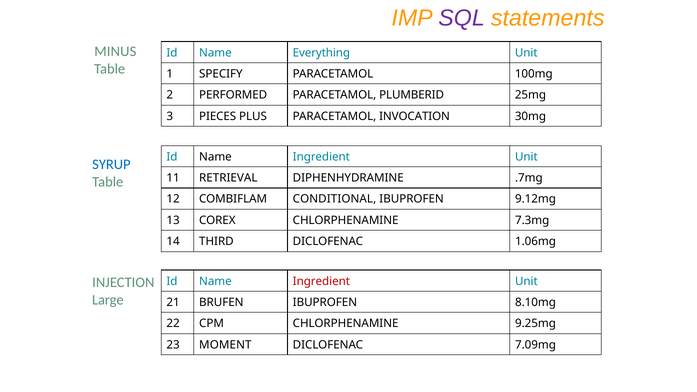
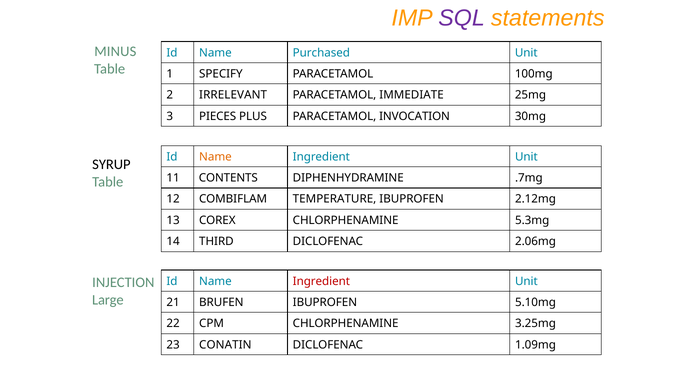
Everything: Everything -> Purchased (321, 53)
PERFORMED: PERFORMED -> IRRELEVANT (233, 95)
PLUMBERID: PLUMBERID -> IMMEDIATE (412, 95)
Name colour: black -> orange (215, 157)
SYRUP colour: blue -> black (111, 165)
RETRIEVAL: RETRIEVAL -> CONTENTS (228, 178)
CONDITIONAL: CONDITIONAL -> TEMPERATURE (335, 199)
9.12mg: 9.12mg -> 2.12mg (535, 199)
7.3mg: 7.3mg -> 5.3mg (532, 220)
1.06mg: 1.06mg -> 2.06mg (535, 242)
8.10mg: 8.10mg -> 5.10mg (535, 302)
9.25mg: 9.25mg -> 3.25mg (535, 324)
MOMENT: MOMENT -> CONATIN (225, 345)
7.09mg: 7.09mg -> 1.09mg (535, 345)
